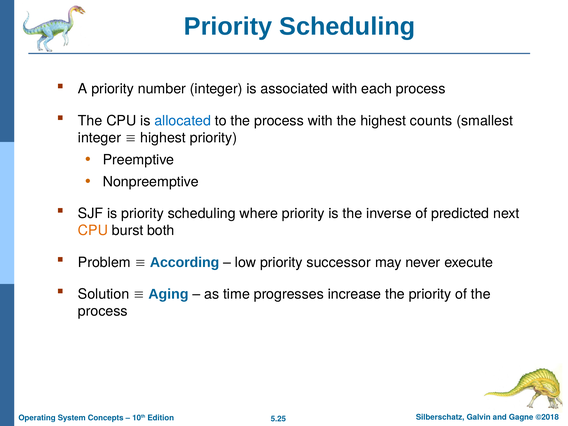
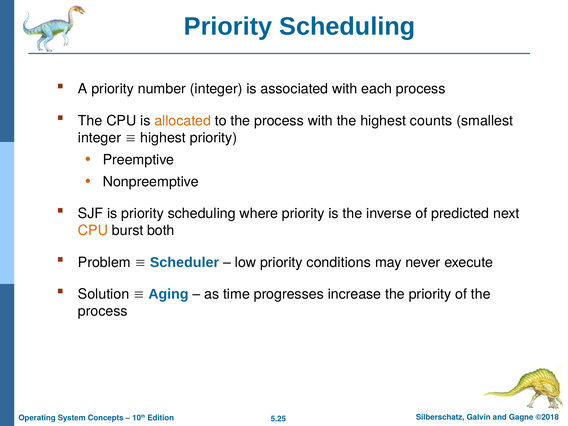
allocated colour: blue -> orange (183, 121)
According: According -> Scheduler (184, 262)
successor: successor -> conditions (339, 262)
